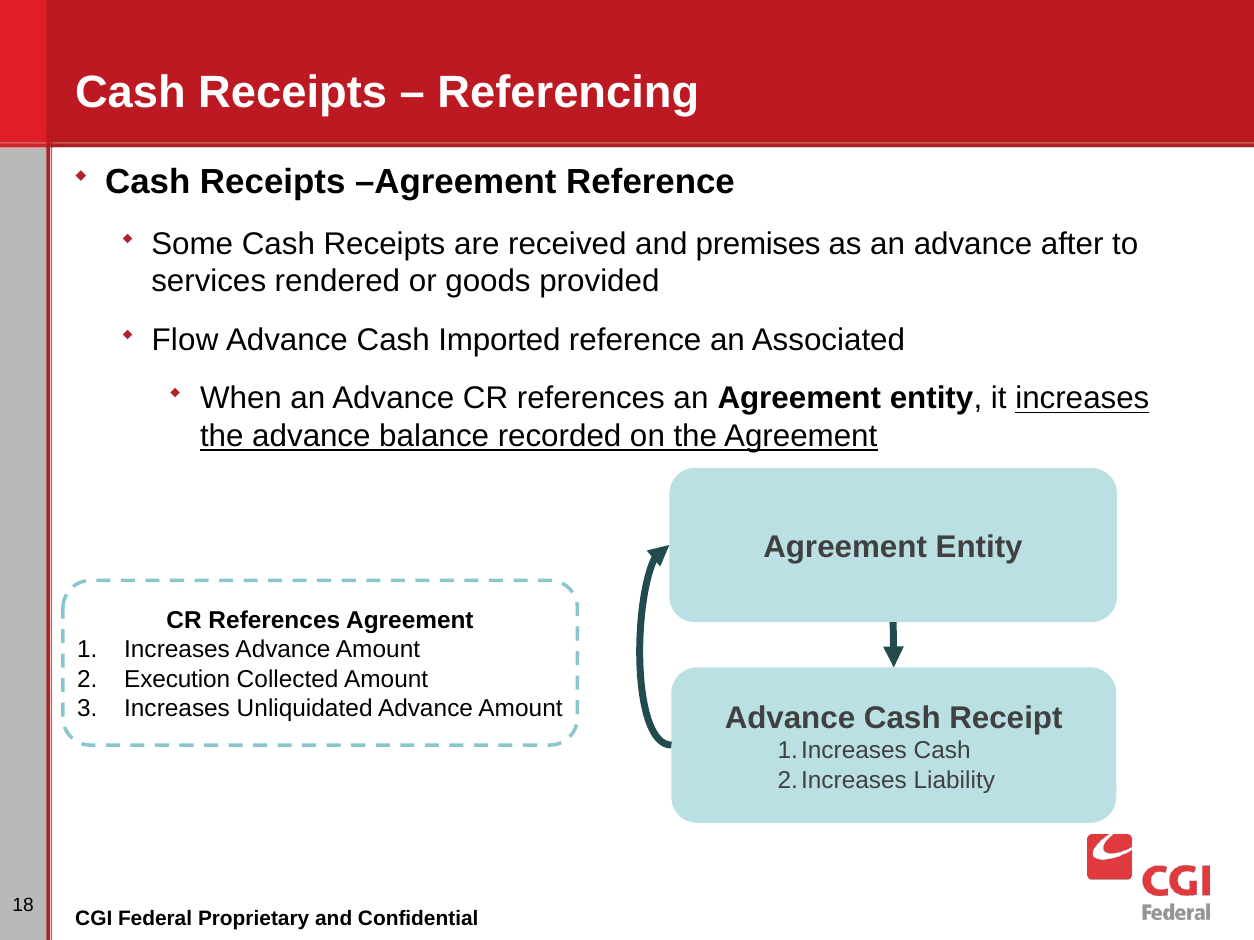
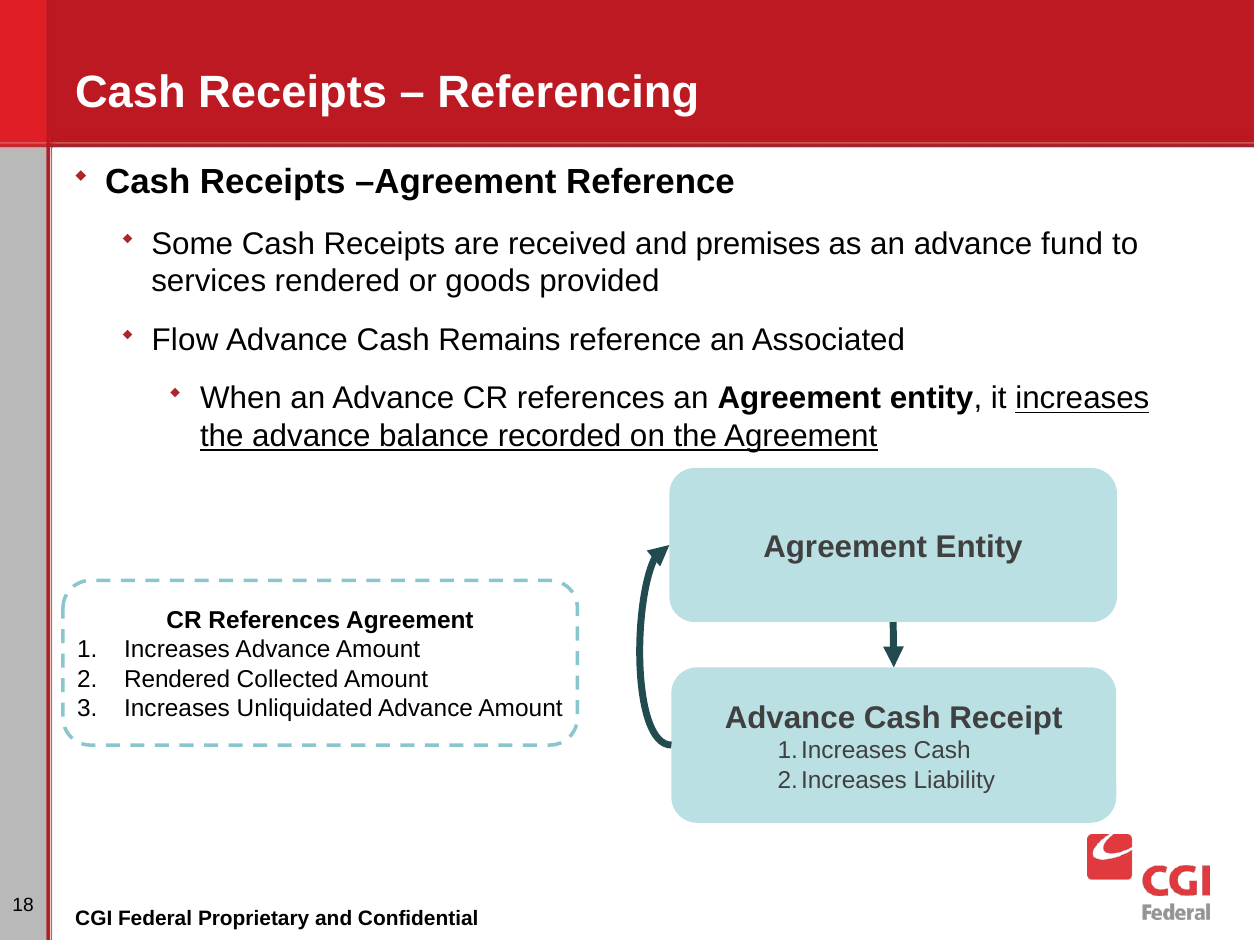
after: after -> fund (1072, 244)
Imported: Imported -> Remains (500, 340)
Execution: Execution -> Rendered (177, 679)
